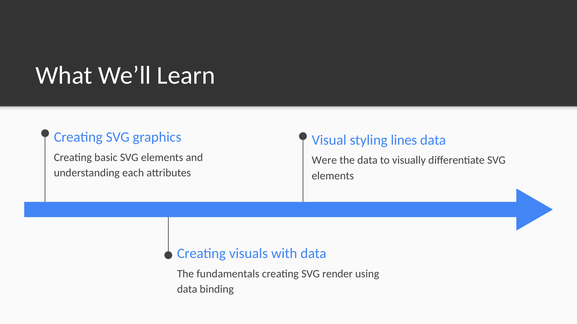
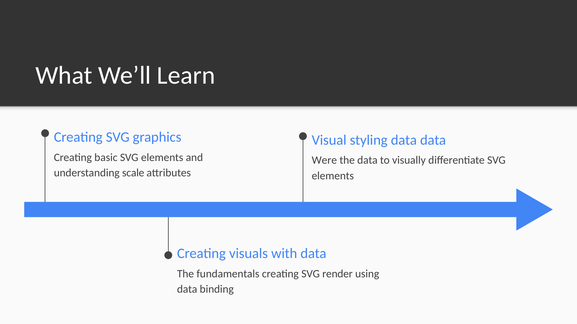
styling lines: lines -> data (404, 140)
each: each -> scale (133, 173)
